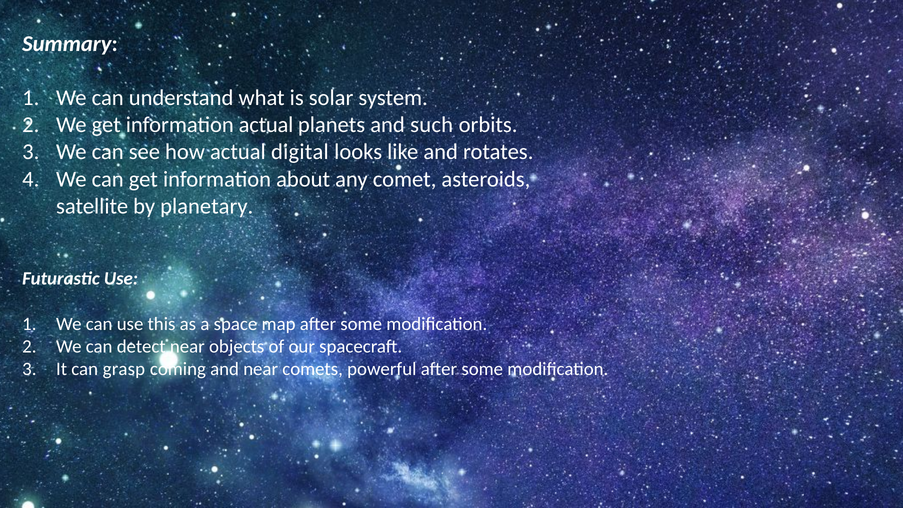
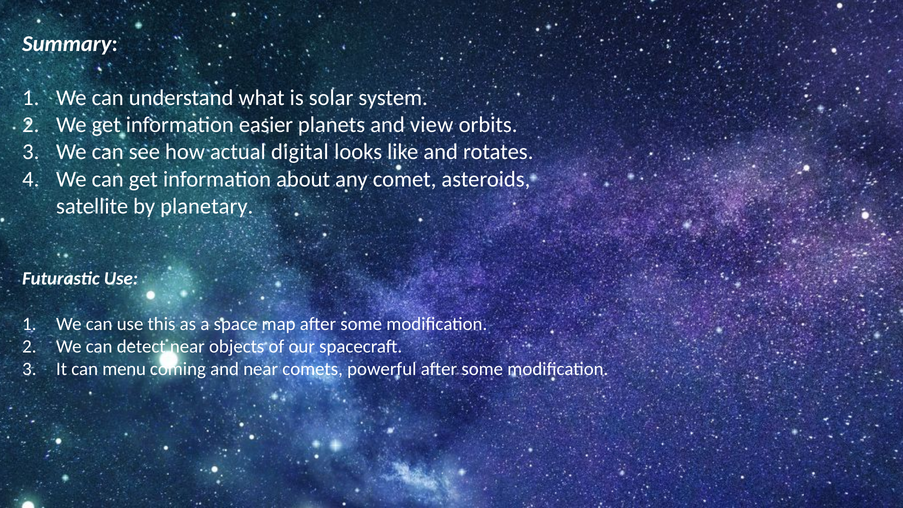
information actual: actual -> easier (266, 125)
such: such -> view (432, 125)
grasp: grasp -> menu (124, 369)
